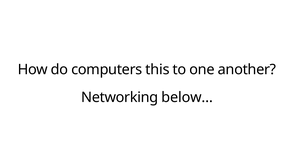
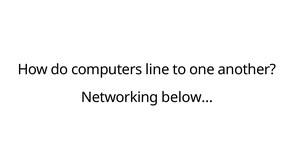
this: this -> line (157, 70)
